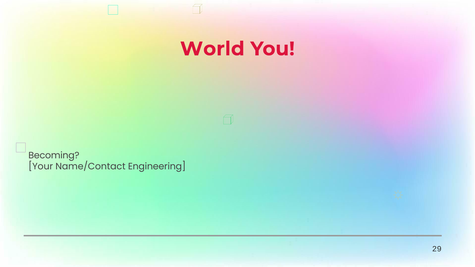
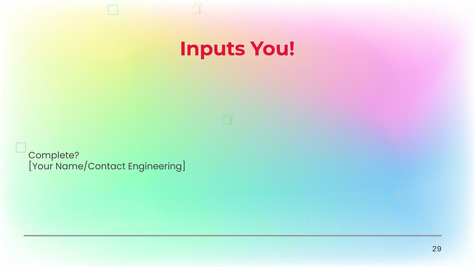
World: World -> Inputs (213, 49)
Becoming: Becoming -> Complete (54, 155)
